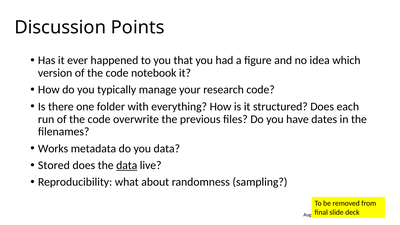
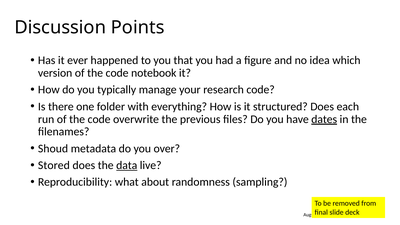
dates underline: none -> present (324, 119)
Works: Works -> Shoud (53, 149)
you data: data -> over (167, 149)
